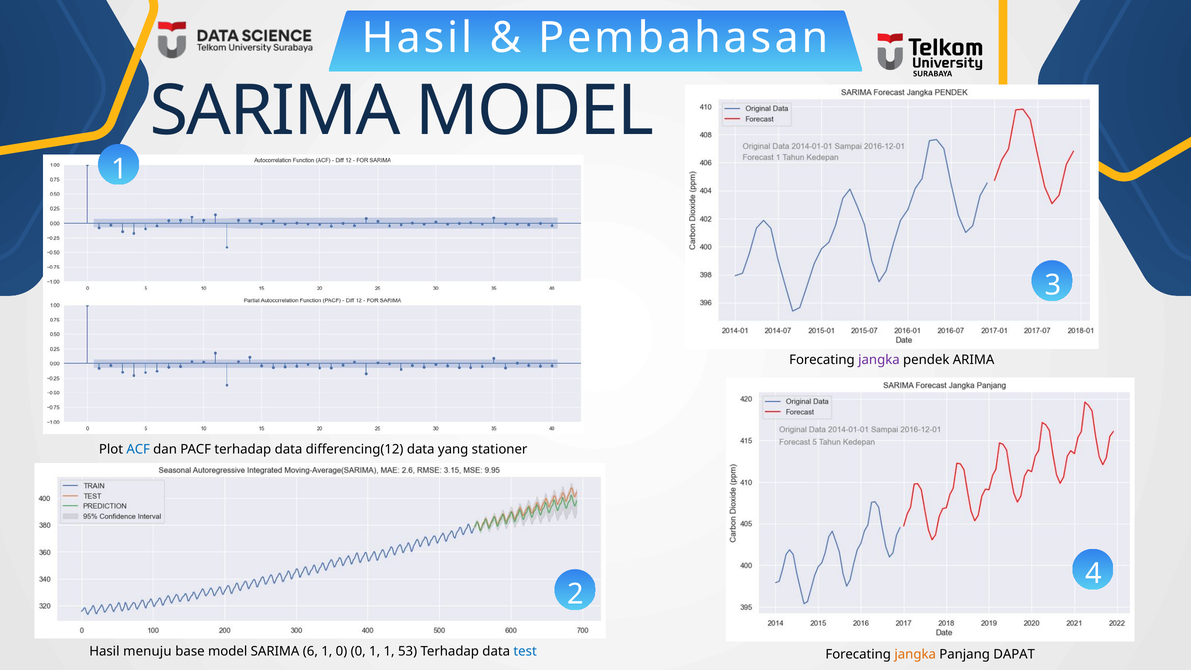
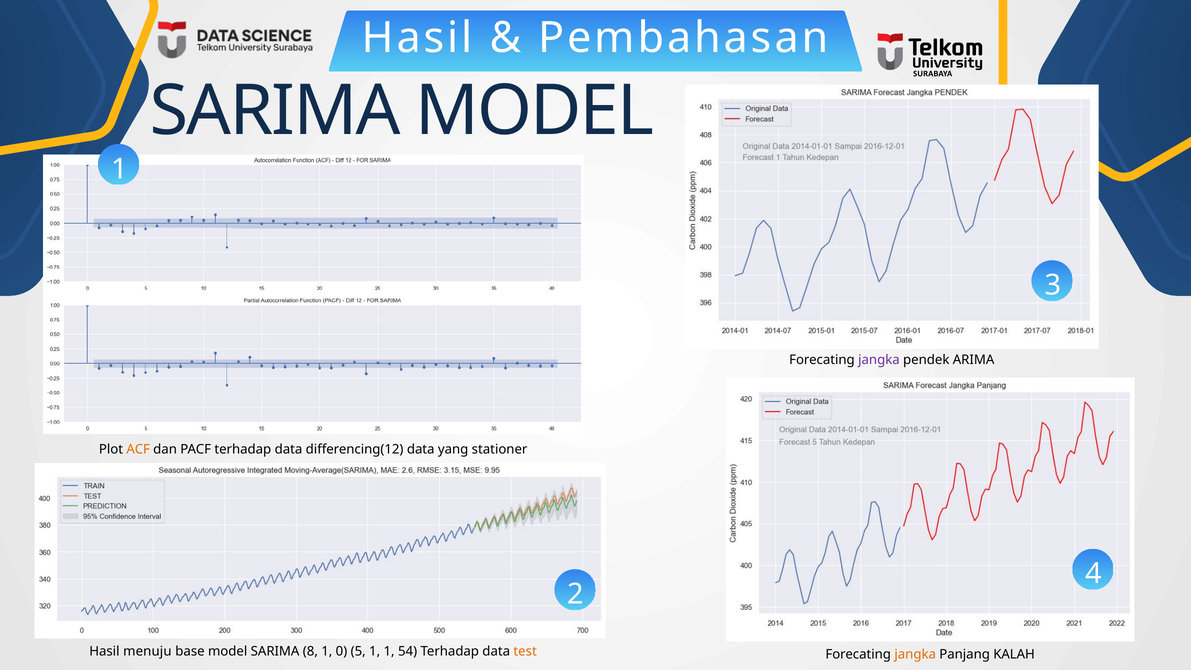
ACF colour: blue -> orange (138, 449)
6: 6 -> 8 (310, 651)
0 0: 0 -> 5 (358, 651)
53: 53 -> 54 (408, 651)
test colour: blue -> orange (525, 651)
DAPAT: DAPAT -> KALAH (1014, 654)
